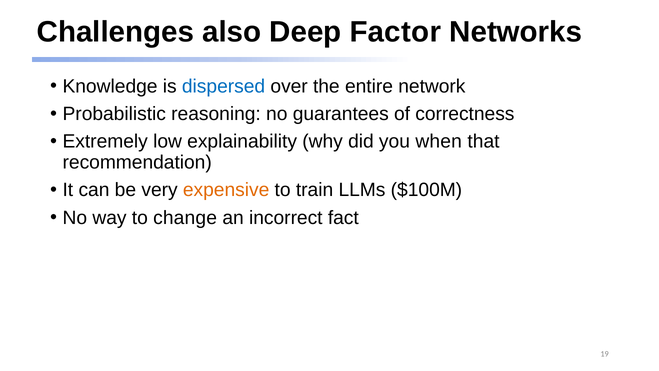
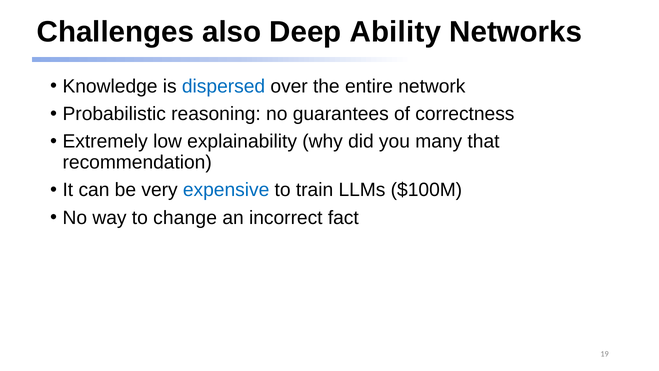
Factor: Factor -> Ability (395, 32)
when: when -> many (439, 141)
expensive colour: orange -> blue (226, 190)
